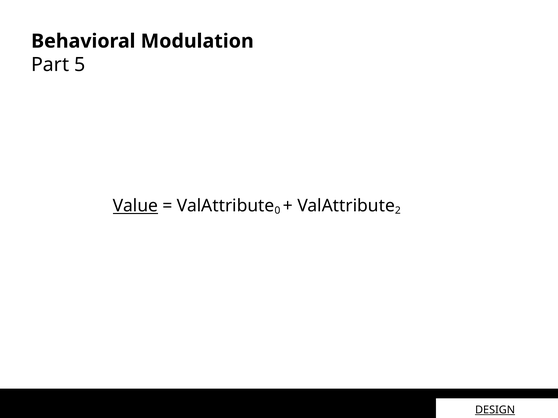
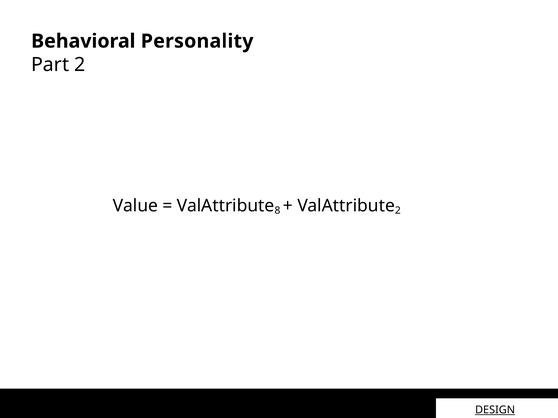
Modulation: Modulation -> Personality (197, 41)
Part 5: 5 -> 2 (80, 65)
Value underline: present -> none (135, 206)
0: 0 -> 8 (277, 211)
